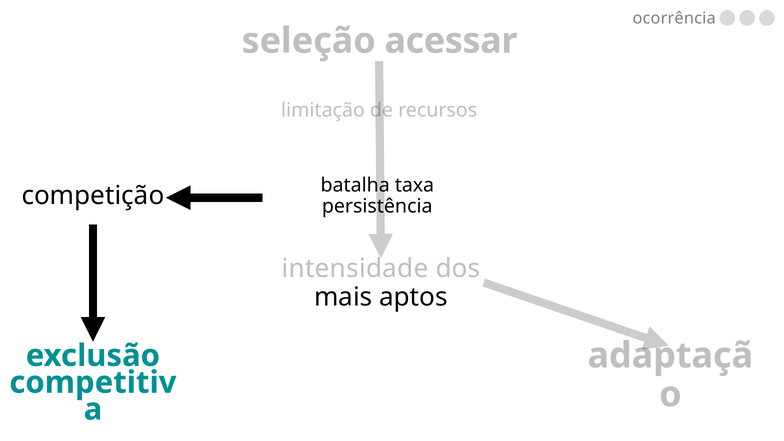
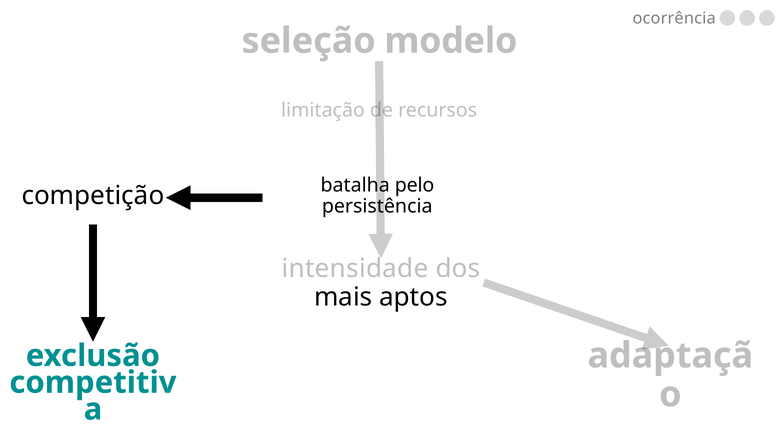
acessar: acessar -> modelo (451, 41)
taxa: taxa -> pelo (415, 185)
